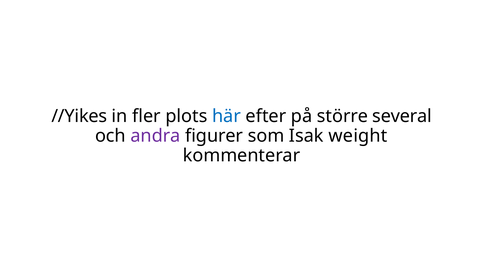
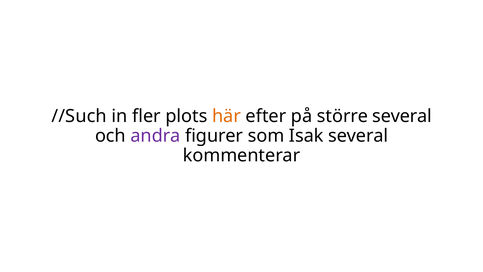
//Yikes: //Yikes -> //Such (79, 116)
här colour: blue -> orange (226, 116)
Isak weight: weight -> several (358, 136)
